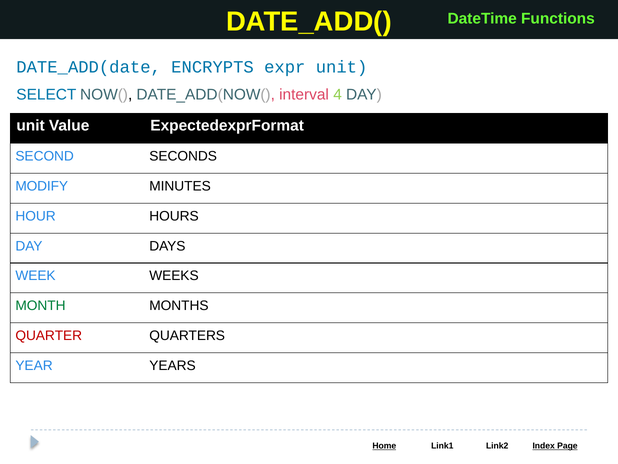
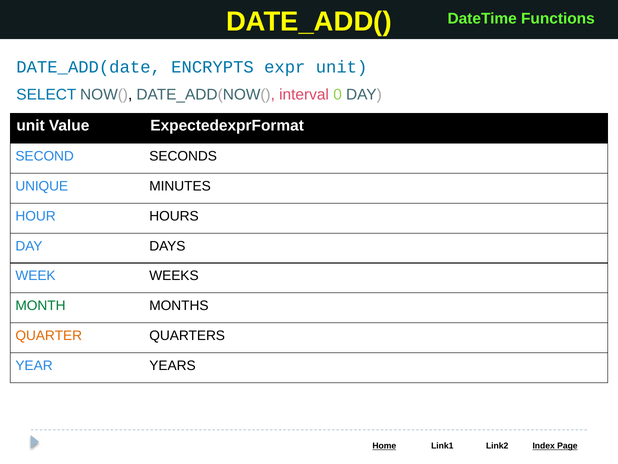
4: 4 -> 0 (338, 94)
MODIFY: MODIFY -> UNIQUE (42, 186)
QUARTER colour: red -> orange (49, 335)
